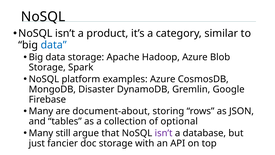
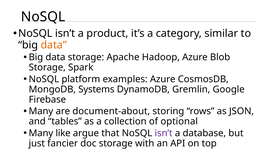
data colour: blue -> orange (54, 45)
Disaster: Disaster -> Systems (96, 89)
still: still -> like (63, 133)
